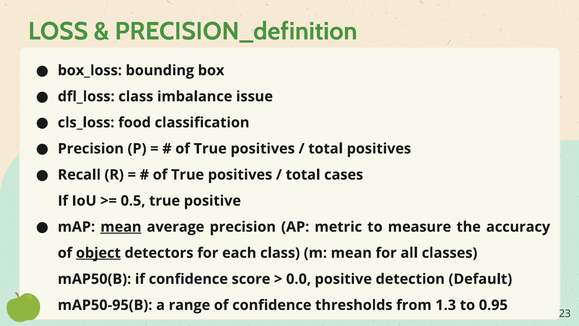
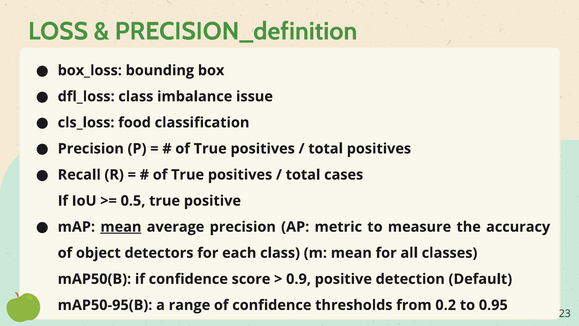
object underline: present -> none (98, 253)
0.0: 0.0 -> 0.9 (299, 279)
1.3: 1.3 -> 0.2 (446, 305)
